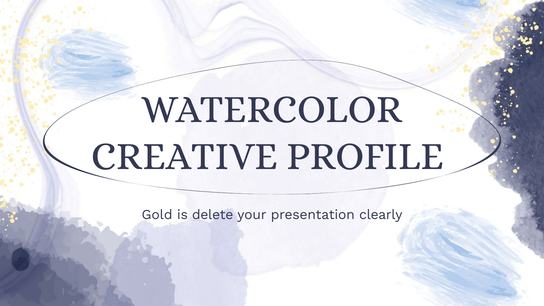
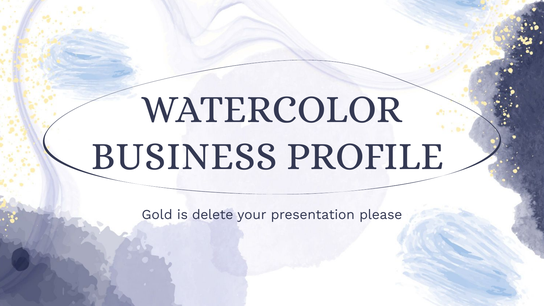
CREATIVE: CREATIVE -> BUSINESS (184, 156)
clearly: clearly -> please (381, 215)
